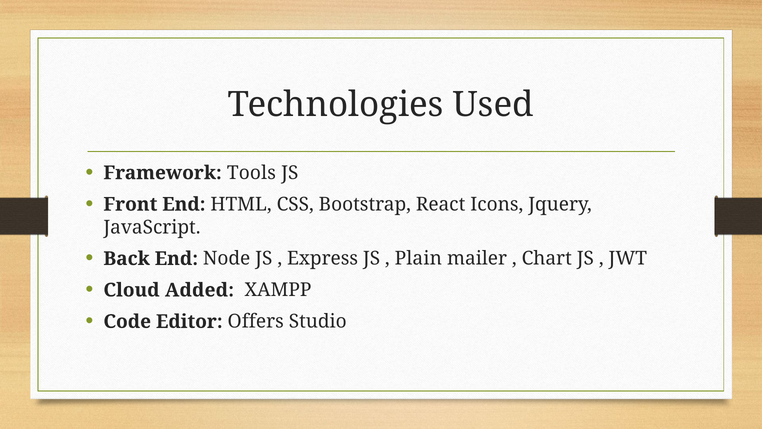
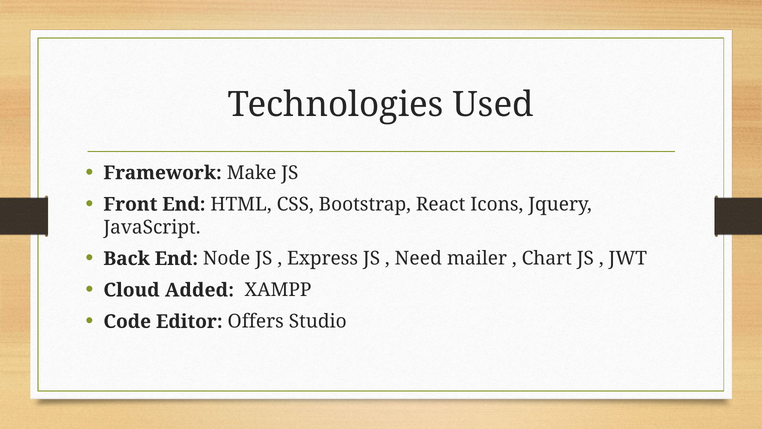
Tools: Tools -> Make (252, 173)
Plain: Plain -> Need (418, 258)
